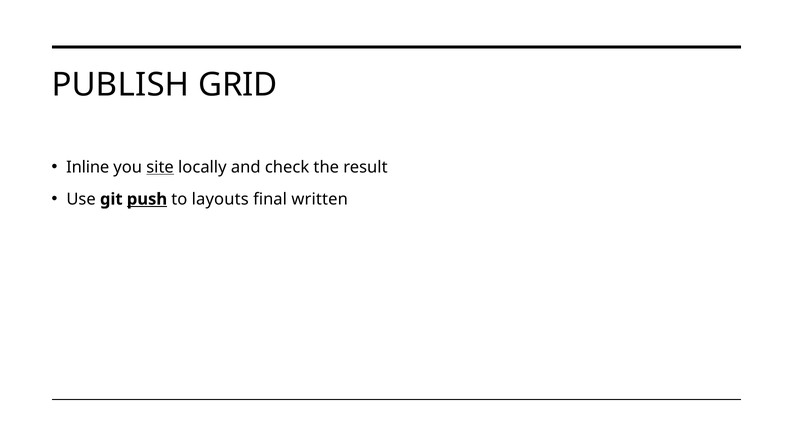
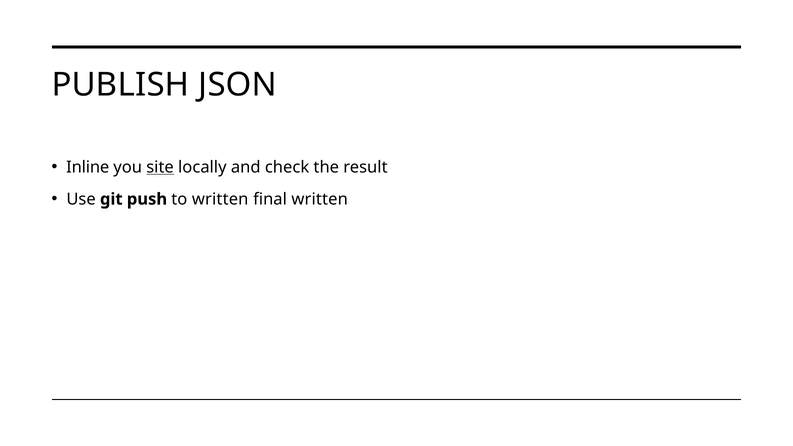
GRID: GRID -> JSON (238, 85)
push underline: present -> none (147, 199)
to layouts: layouts -> written (220, 199)
